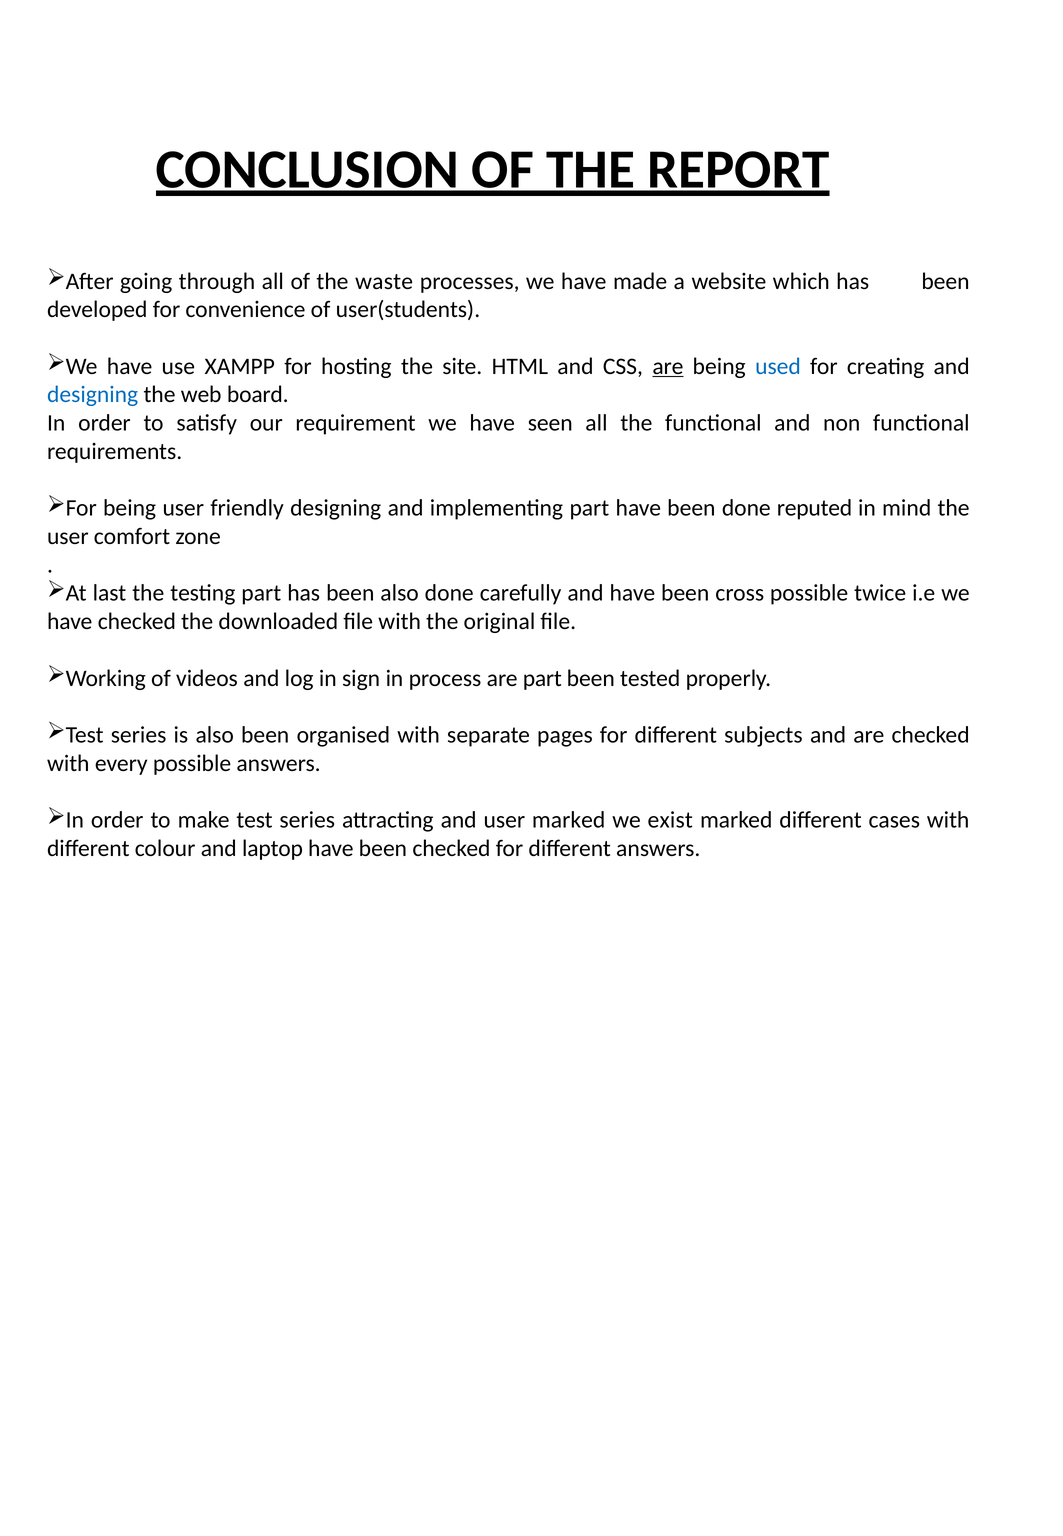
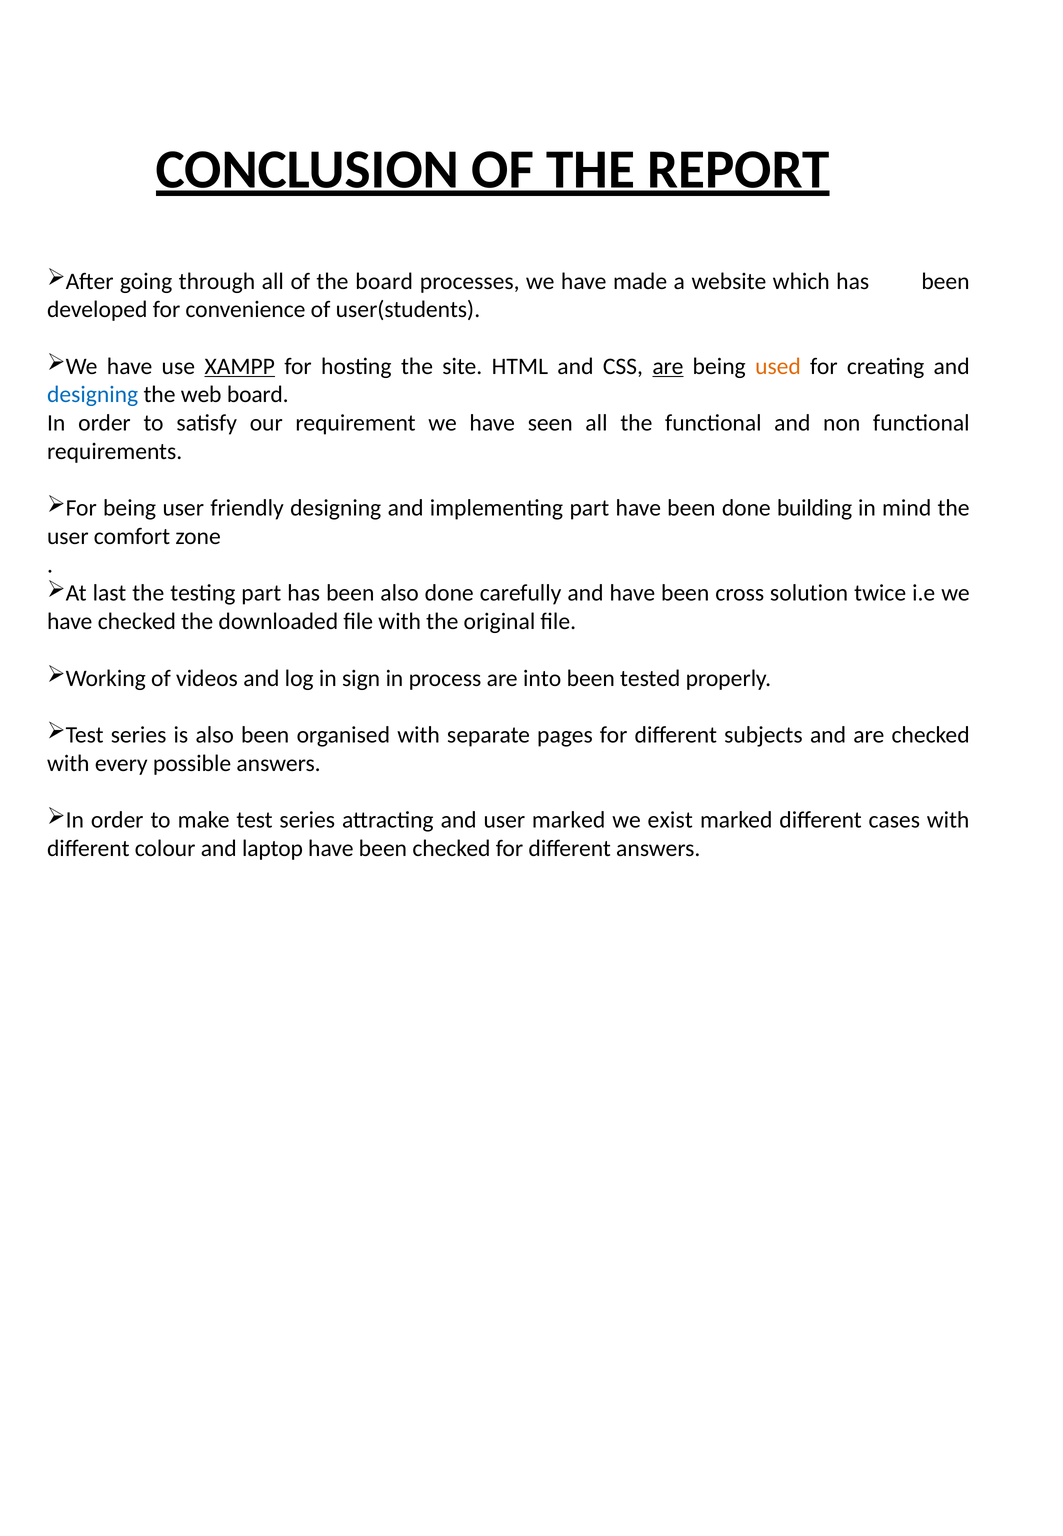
the waste: waste -> board (384, 281)
XAMPP underline: none -> present (240, 366)
used colour: blue -> orange (778, 366)
reputed: reputed -> building (815, 508)
cross possible: possible -> solution (809, 593)
are part: part -> into (542, 678)
